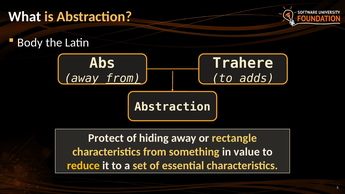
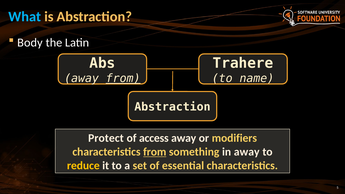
What colour: white -> light blue (25, 17)
adds: adds -> name (257, 78)
hiding: hiding -> access (154, 138)
rectangle: rectangle -> modifiers (234, 138)
from underline: none -> present (155, 152)
in value: value -> away (247, 152)
